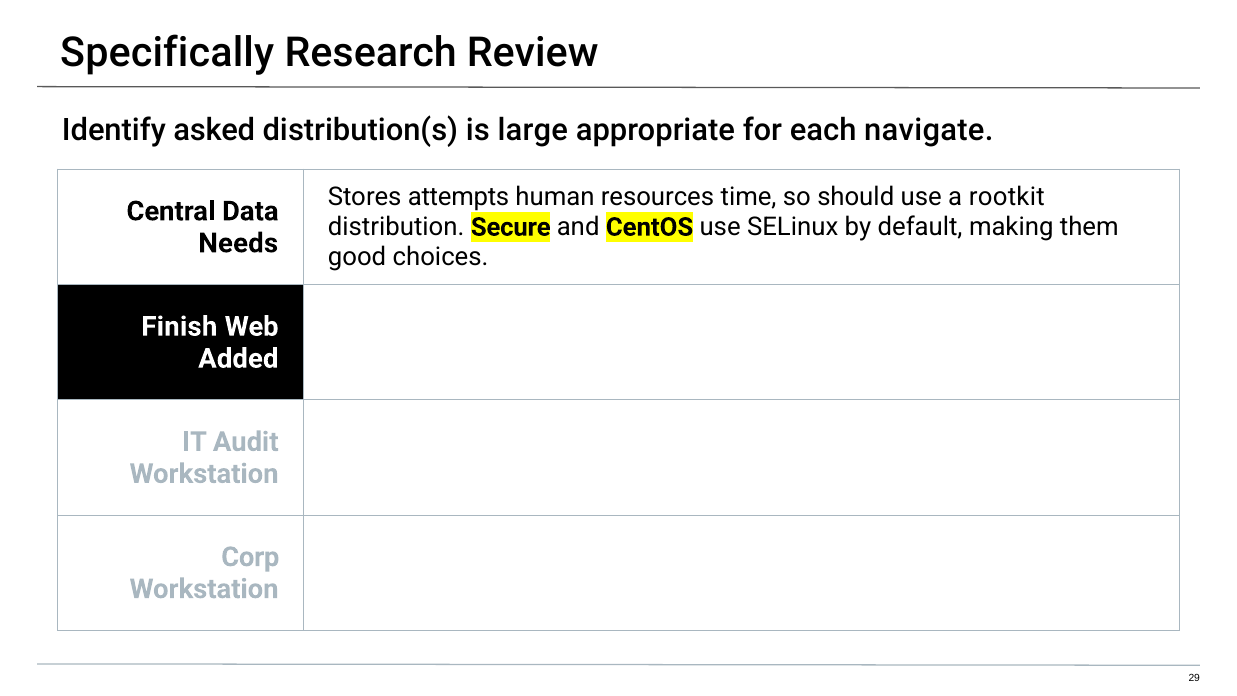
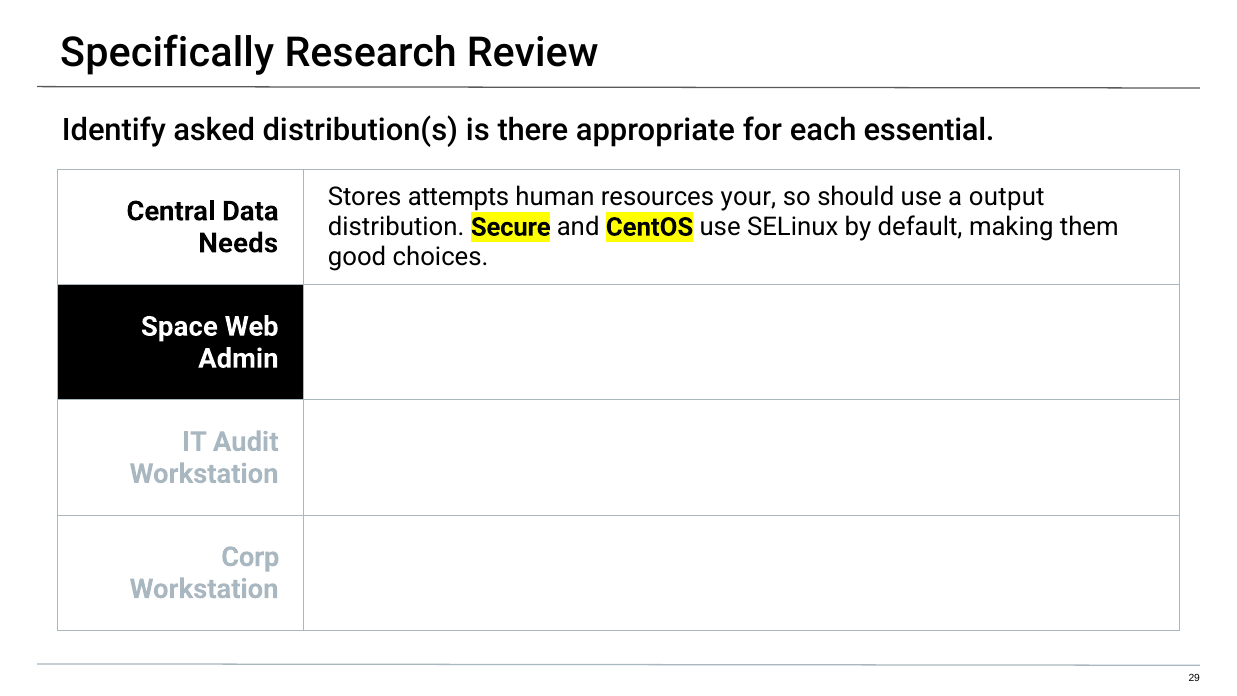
large: large -> there (533, 130)
navigate: navigate -> essential (929, 130)
time: time -> your (748, 197)
rootkit: rootkit -> output (1007, 197)
Finish: Finish -> Space (179, 327)
Added: Added -> Admin (238, 359)
